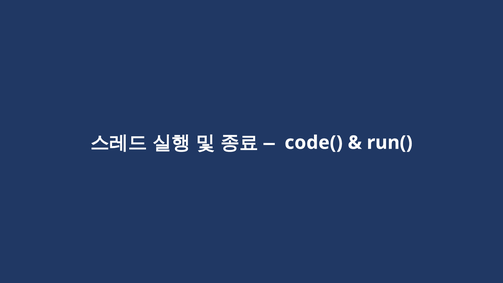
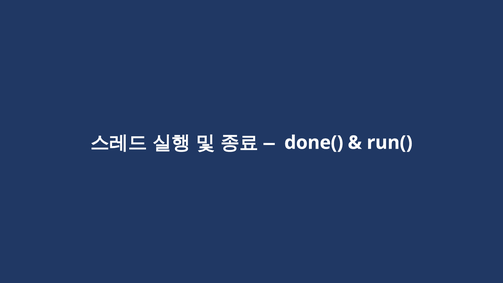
code(: code( -> done( (314, 143)
